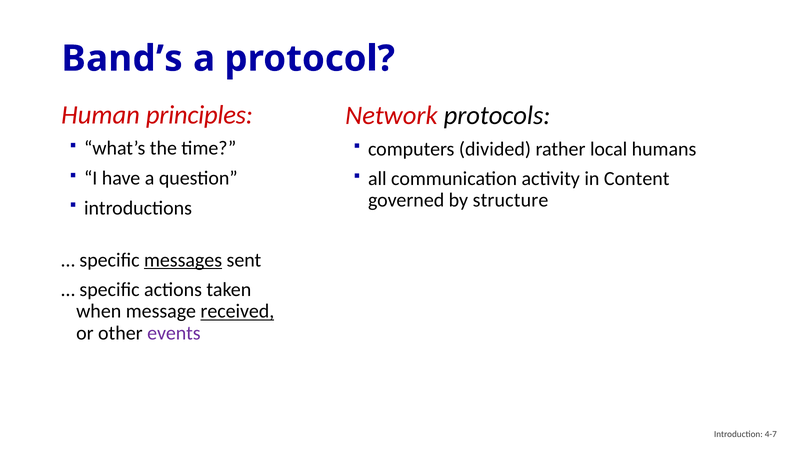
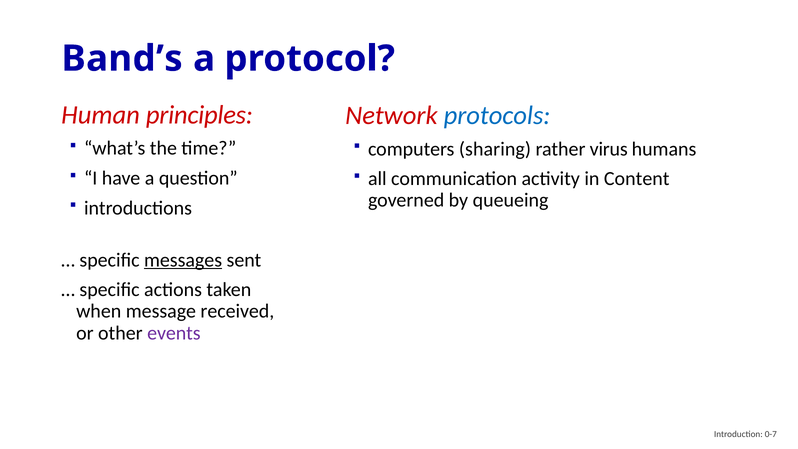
protocols colour: black -> blue (497, 115)
divided: divided -> sharing (495, 149)
local: local -> virus (609, 149)
structure: structure -> queueing (511, 200)
received underline: present -> none (237, 311)
4-7: 4-7 -> 0-7 (771, 434)
